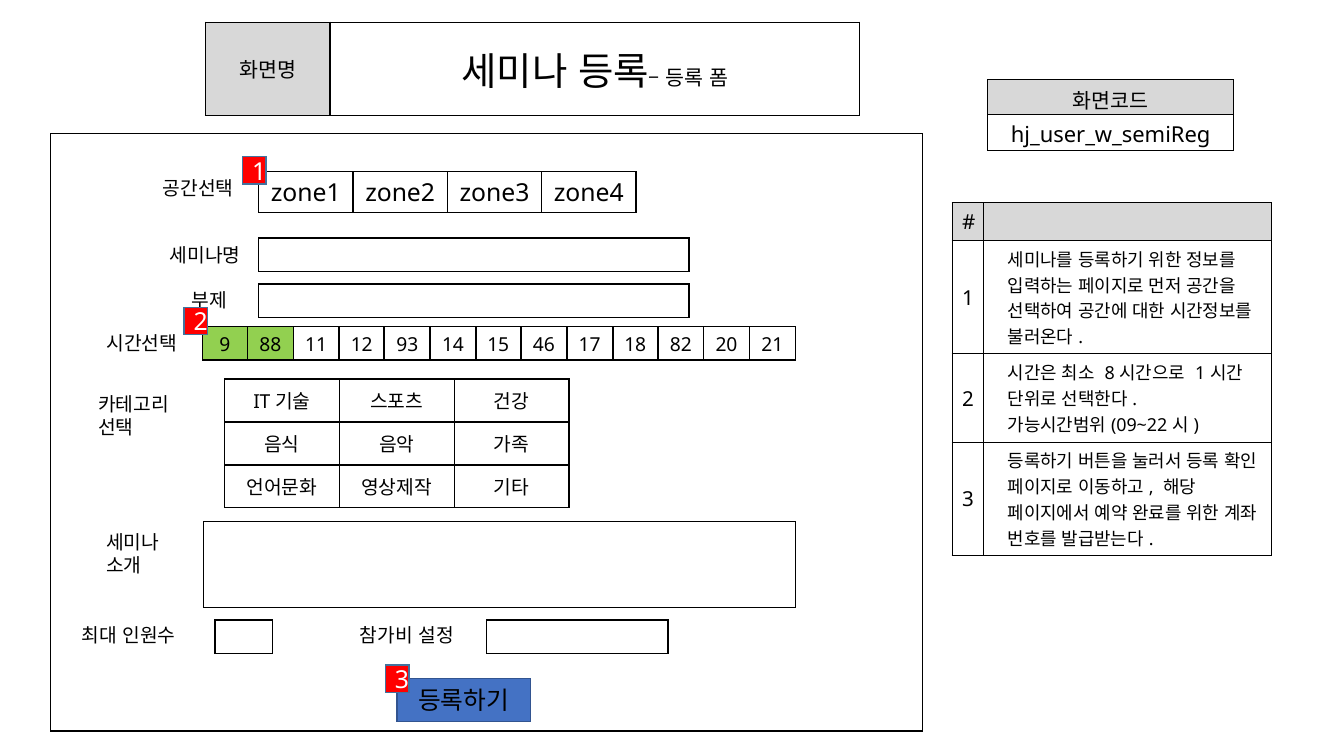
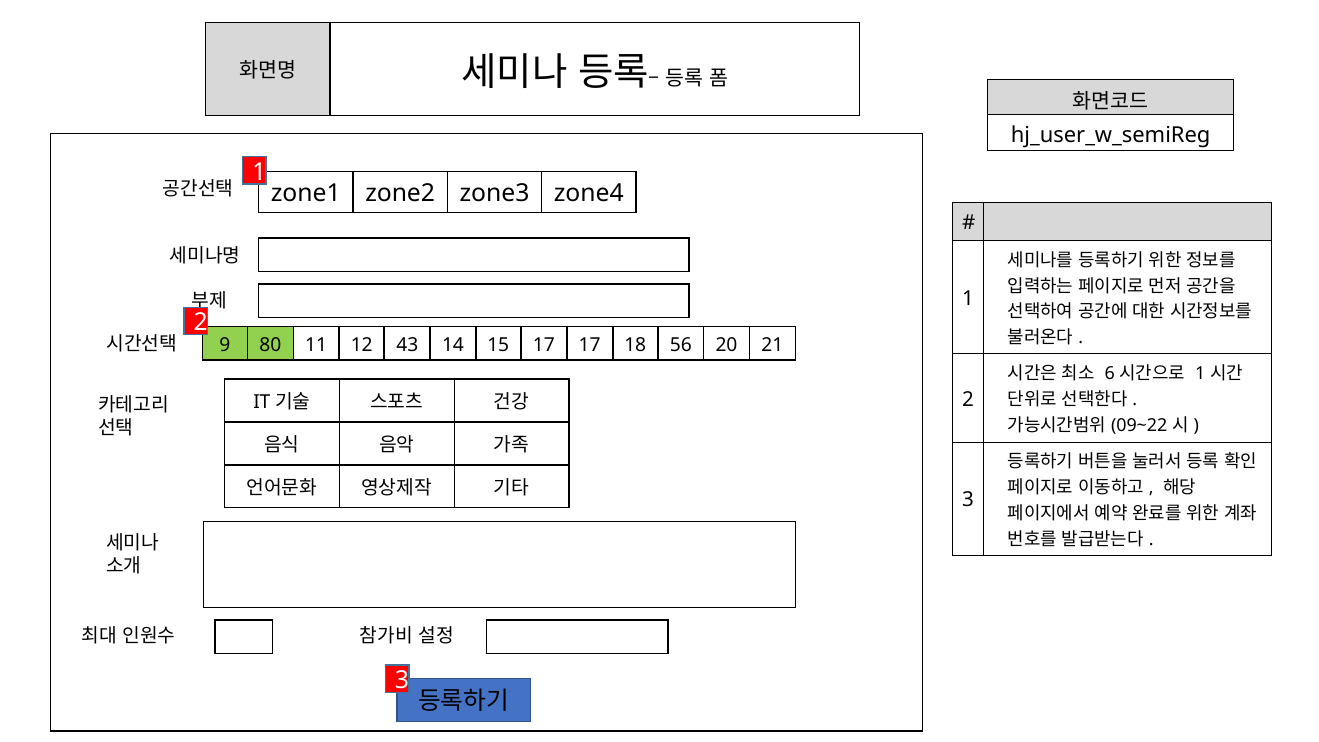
88: 88 -> 80 (270, 345)
93: 93 -> 43 (407, 345)
15 46: 46 -> 17 (544, 345)
82: 82 -> 56 (681, 345)
8: 8 -> 6 (1110, 373)
